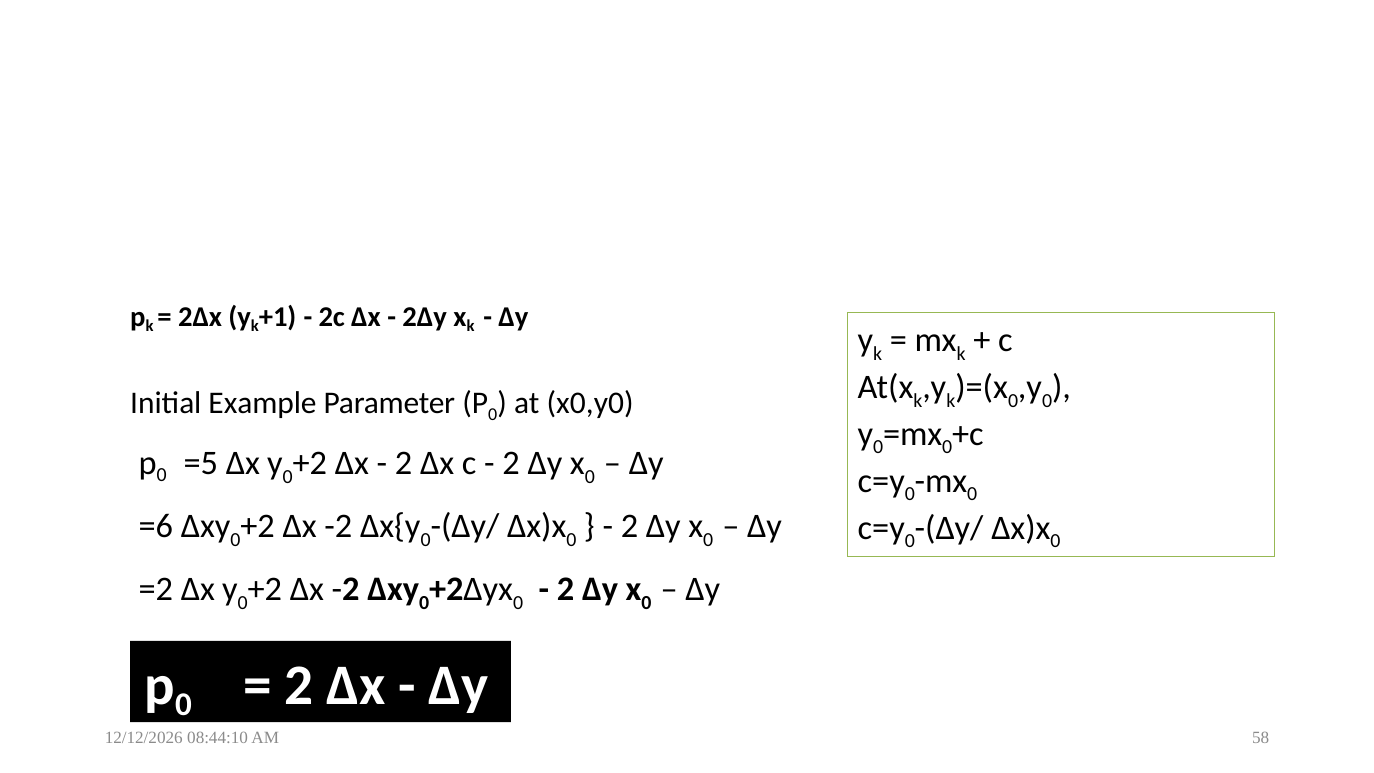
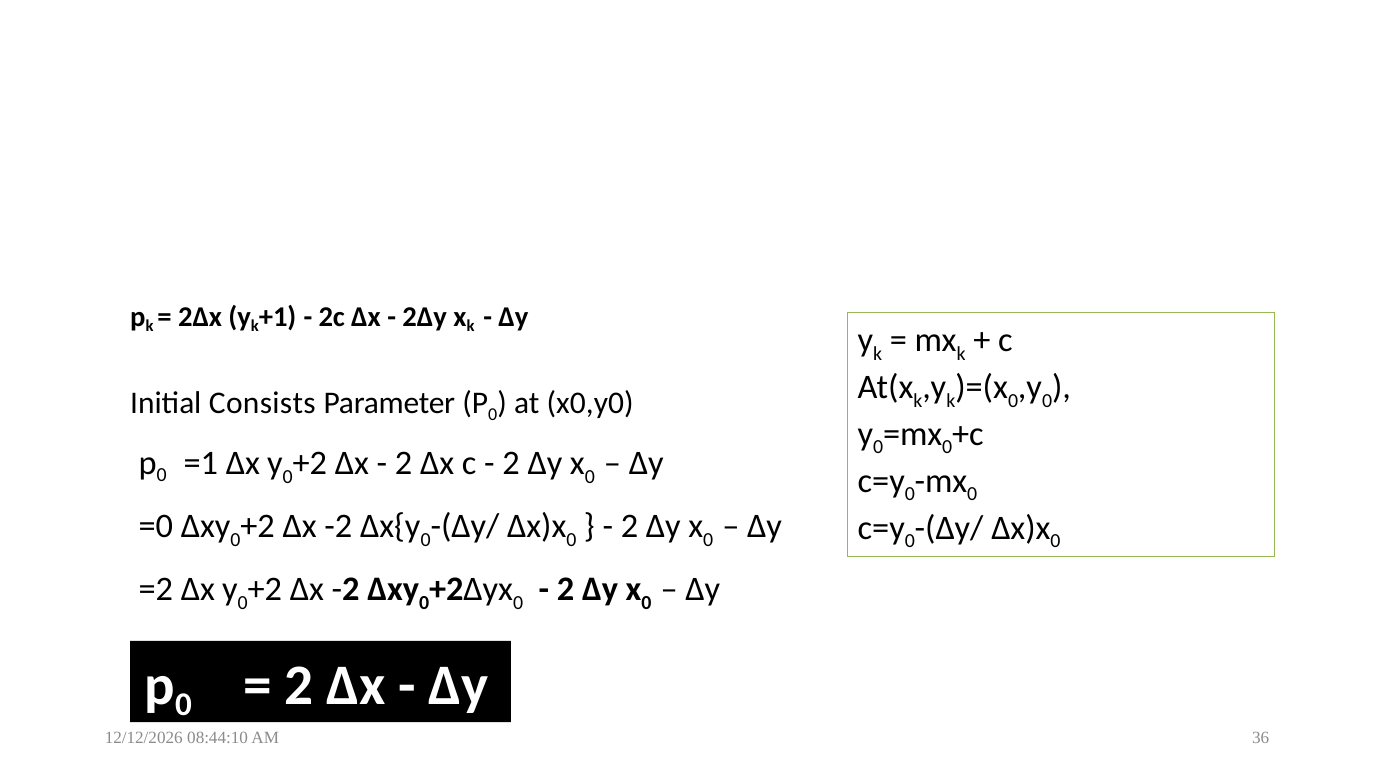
Example: Example -> Consists (262, 404)
=5: =5 -> =1 (201, 463)
=6: =6 -> =0 (156, 526)
58: 58 -> 36 (1261, 738)
